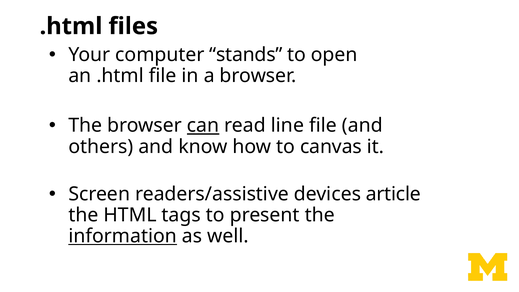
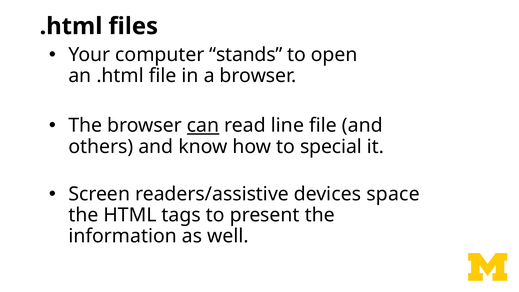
canvas: canvas -> special (331, 147)
article: article -> space (393, 194)
information underline: present -> none (123, 236)
